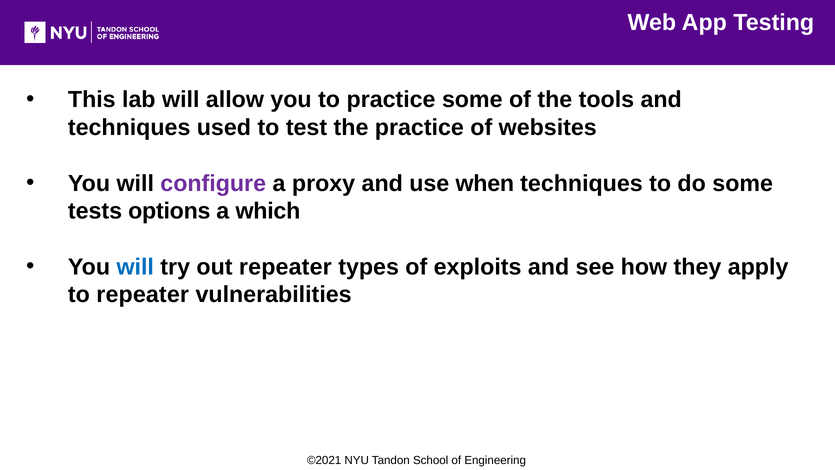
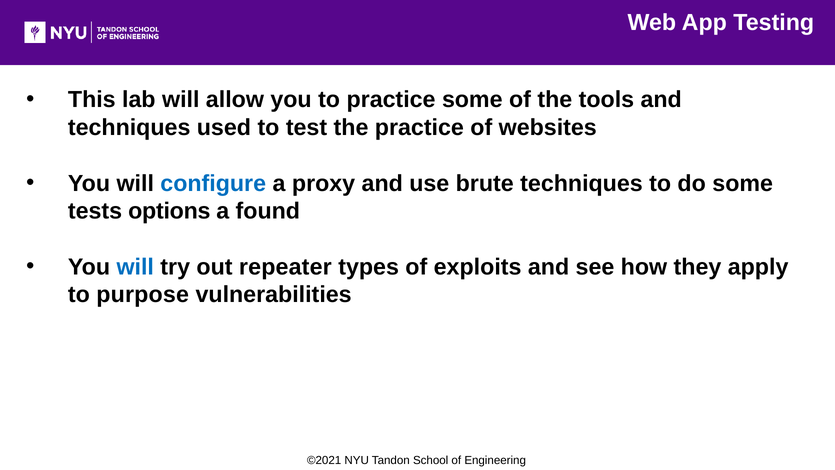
configure colour: purple -> blue (213, 183)
when: when -> brute (485, 183)
which: which -> found (268, 211)
to repeater: repeater -> purpose (143, 295)
